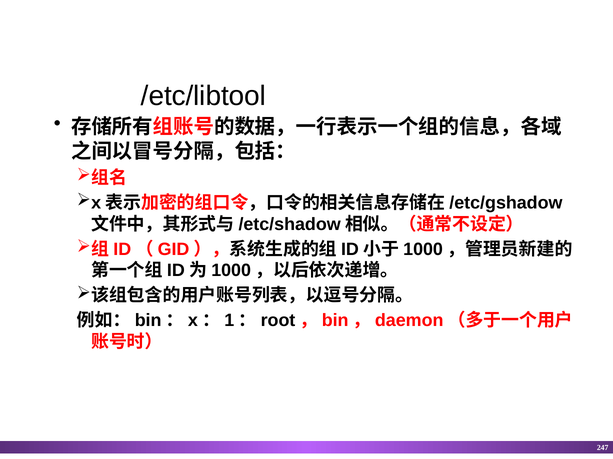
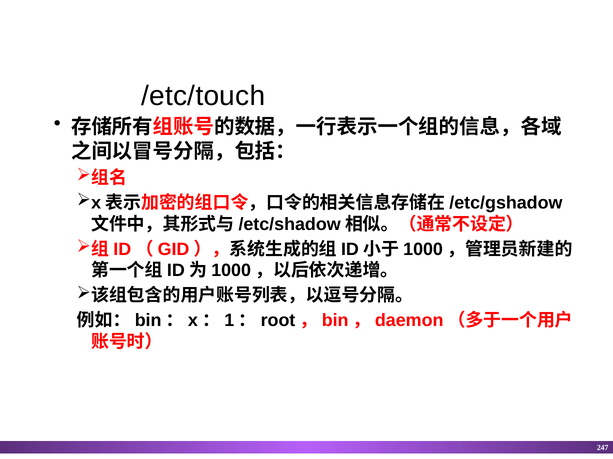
/etc/libtool: /etc/libtool -> /etc/touch (203, 96)
